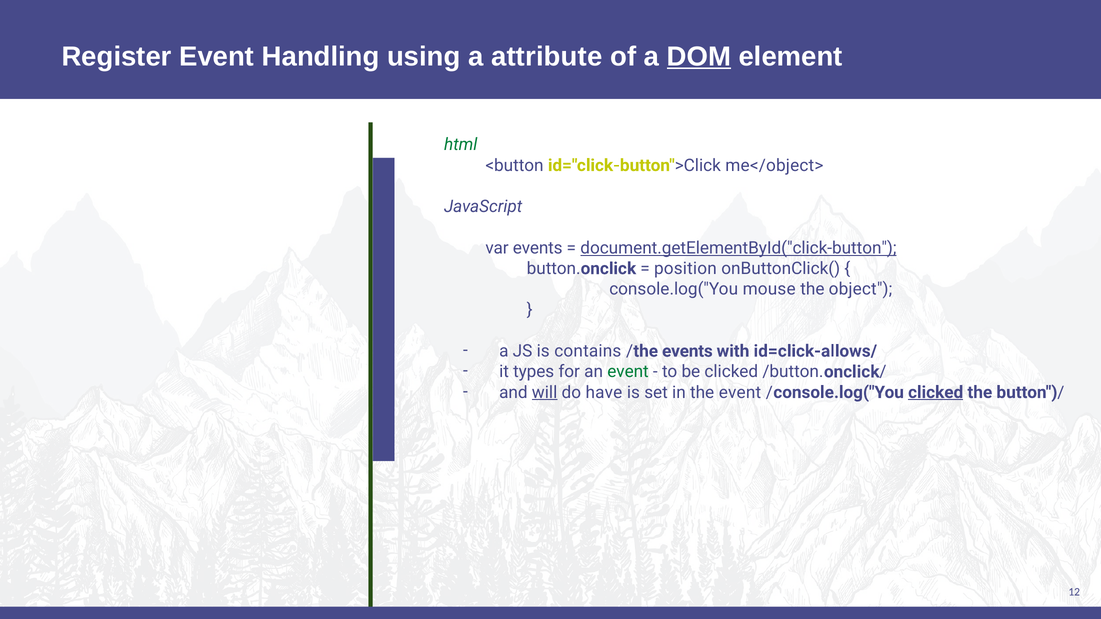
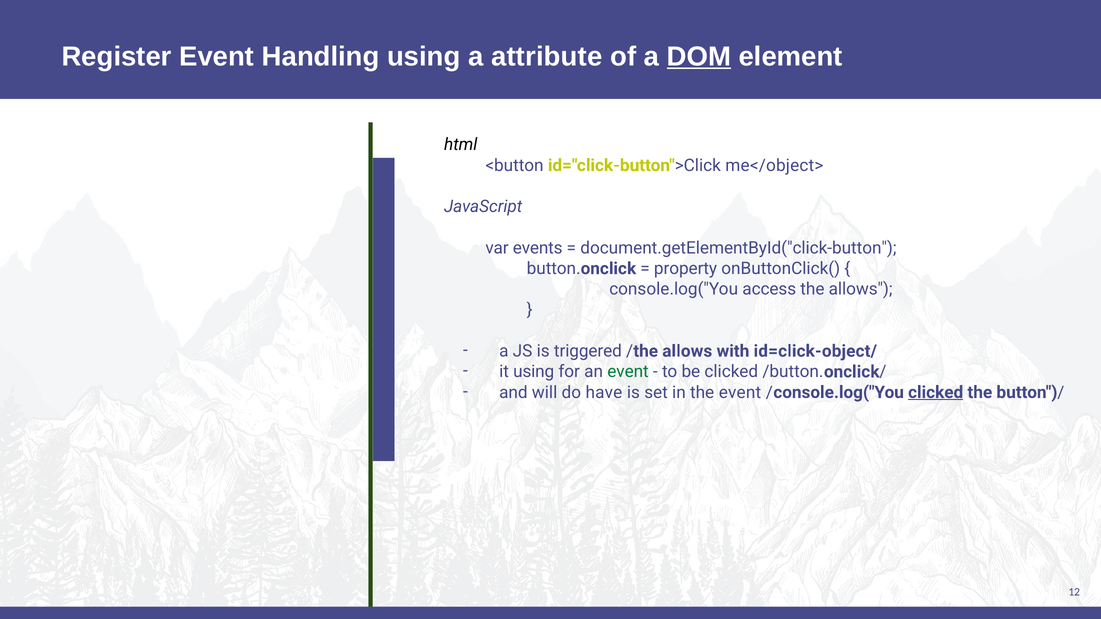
html colour: green -> black (461, 145)
document.getElementById("click-button underline: present -> none (738, 248)
position: position -> property (686, 269)
mouse: mouse -> access (769, 289)
the object: object -> allows (861, 289)
contains: contains -> triggered (588, 351)
/the events: events -> allows (687, 351)
id=click-allows/: id=click-allows/ -> id=click-object/ (815, 351)
it types: types -> using (534, 372)
will underline: present -> none (545, 393)
